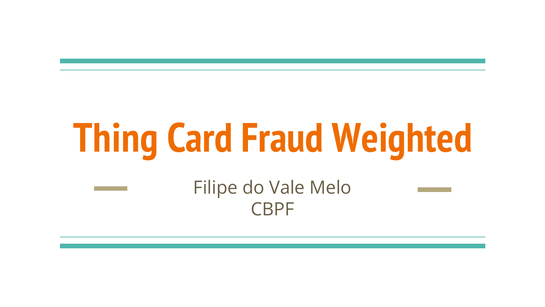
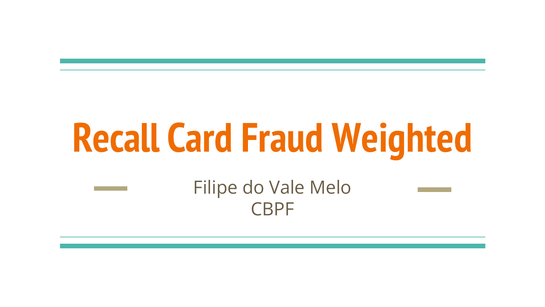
Thing: Thing -> Recall (116, 138)
